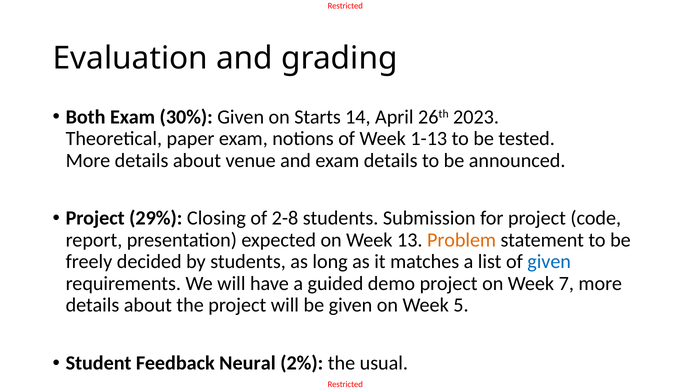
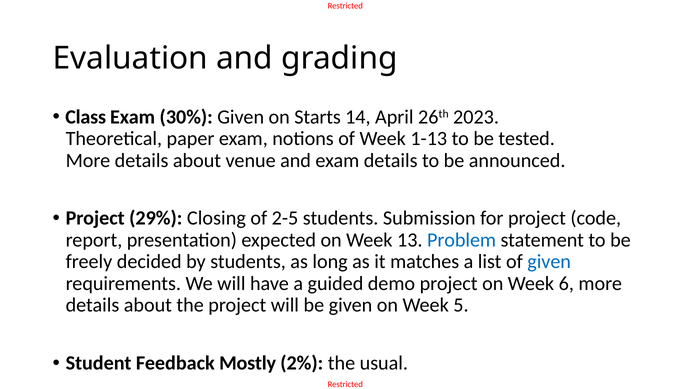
Both: Both -> Class (86, 117)
2-8: 2-8 -> 2-5 (285, 218)
Problem colour: orange -> blue (462, 240)
7: 7 -> 6 (566, 283)
Neural: Neural -> Mostly (248, 363)
